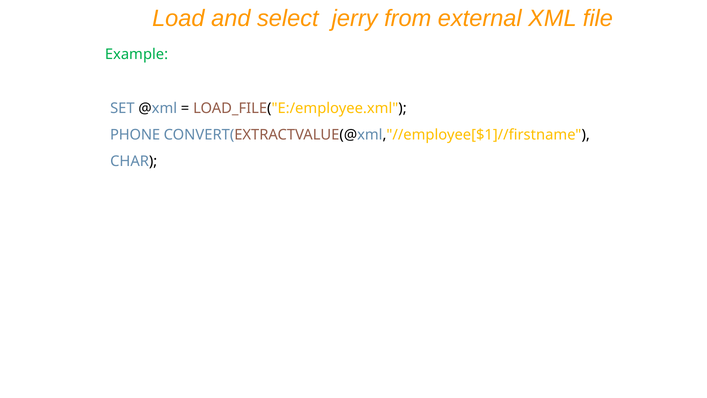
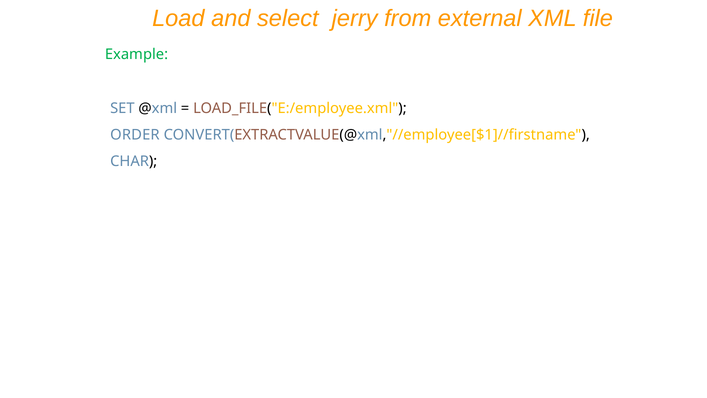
PHONE: PHONE -> ORDER (135, 135)
